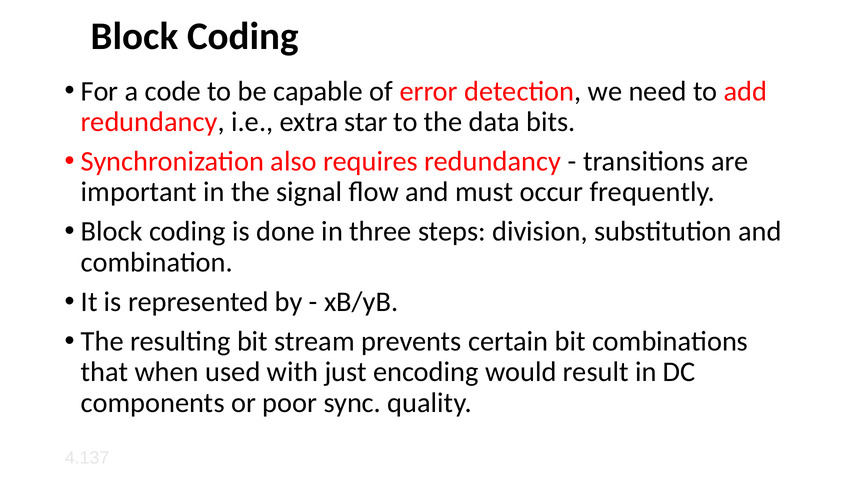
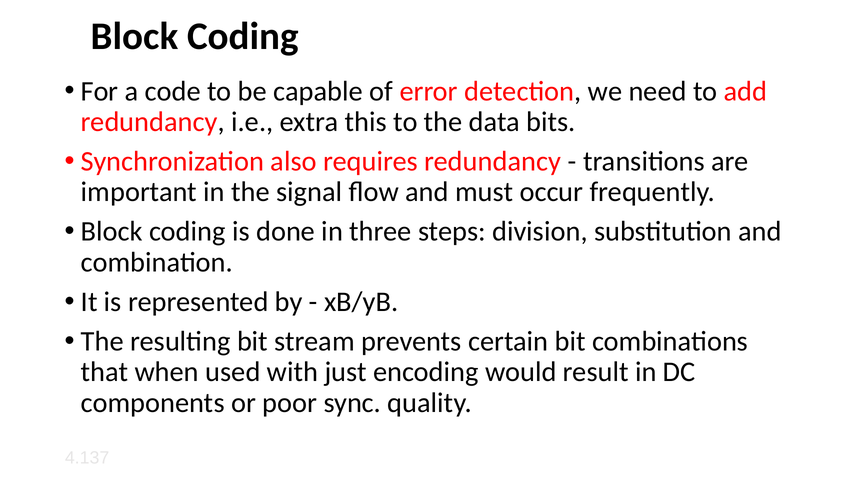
star: star -> this (366, 122)
